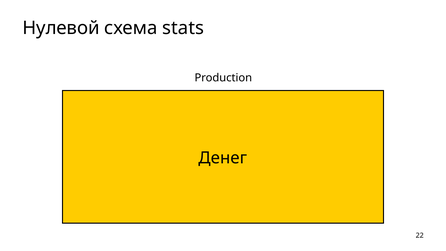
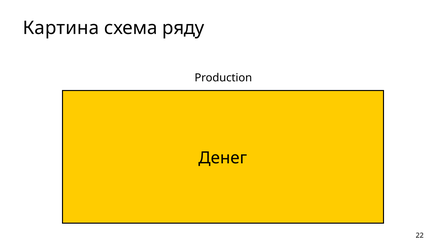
Нулевой: Нулевой -> Картина (61, 28)
stats: stats -> ряду (183, 28)
